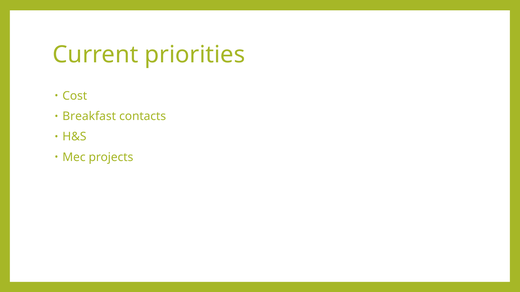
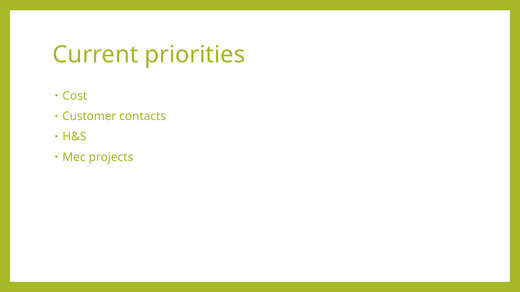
Breakfast: Breakfast -> Customer (89, 117)
